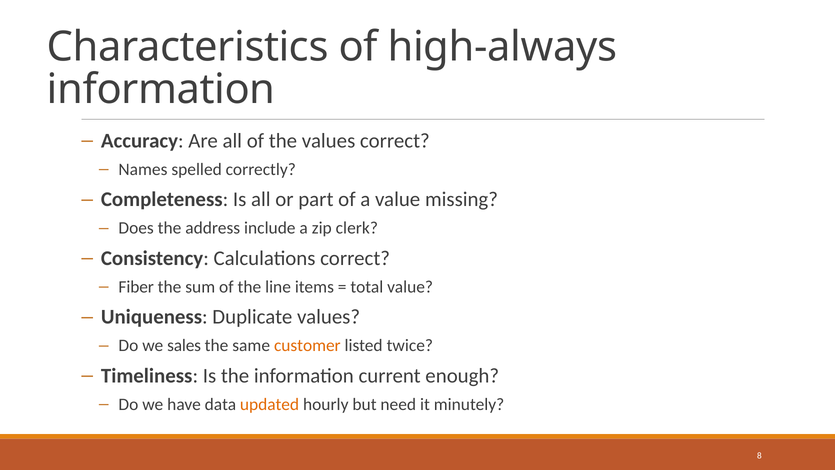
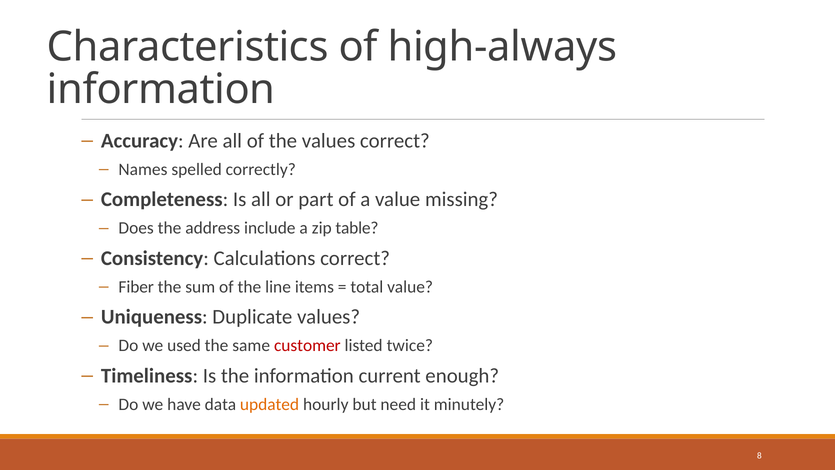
clerk: clerk -> table (357, 228)
sales: sales -> used (184, 345)
customer colour: orange -> red (307, 345)
